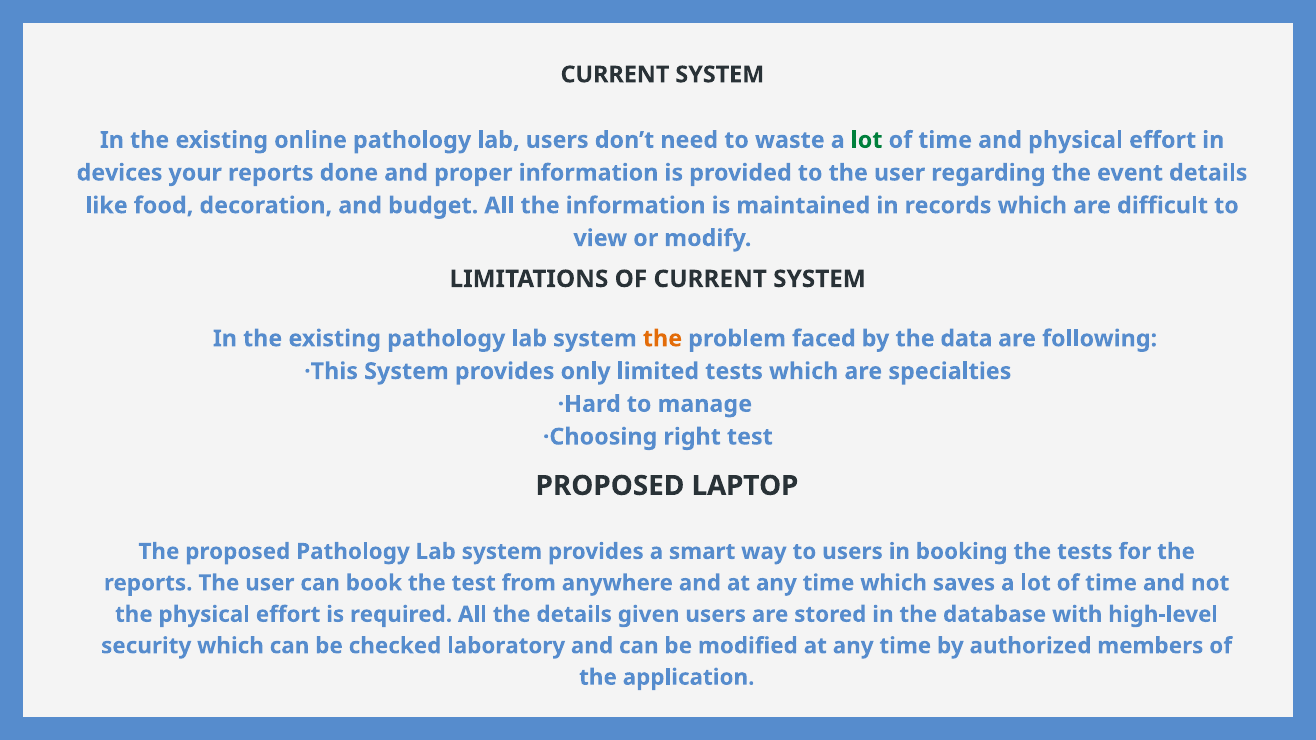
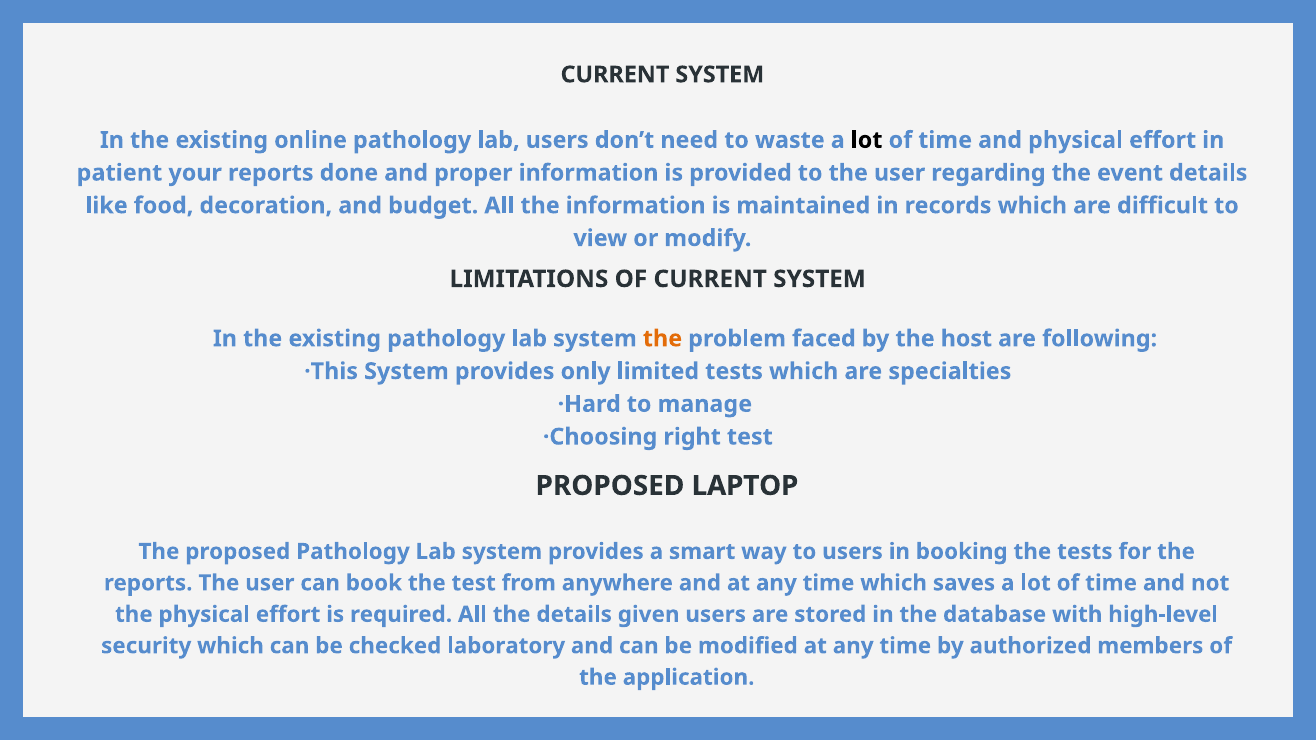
lot colour: green -> black (867, 140)
devices: devices -> patient (119, 173)
data: data -> host (966, 339)
